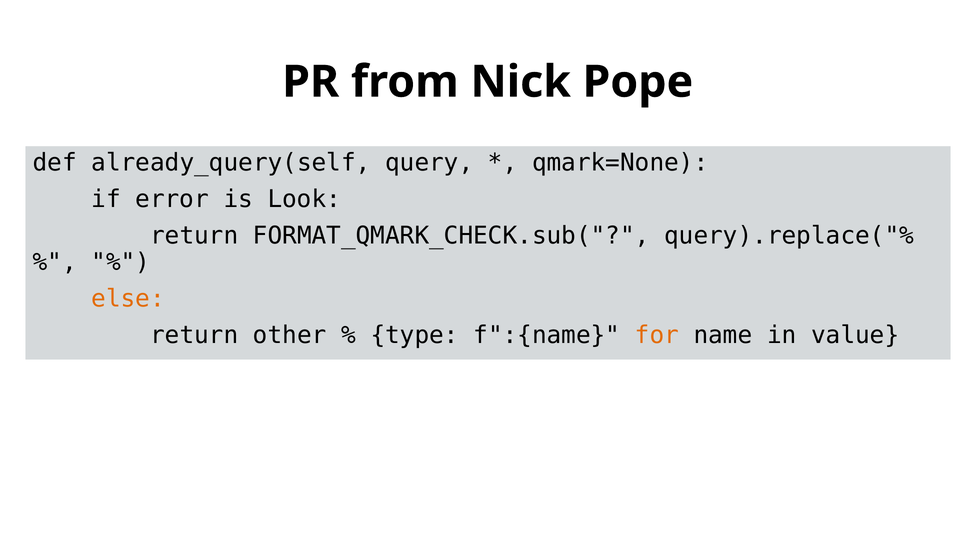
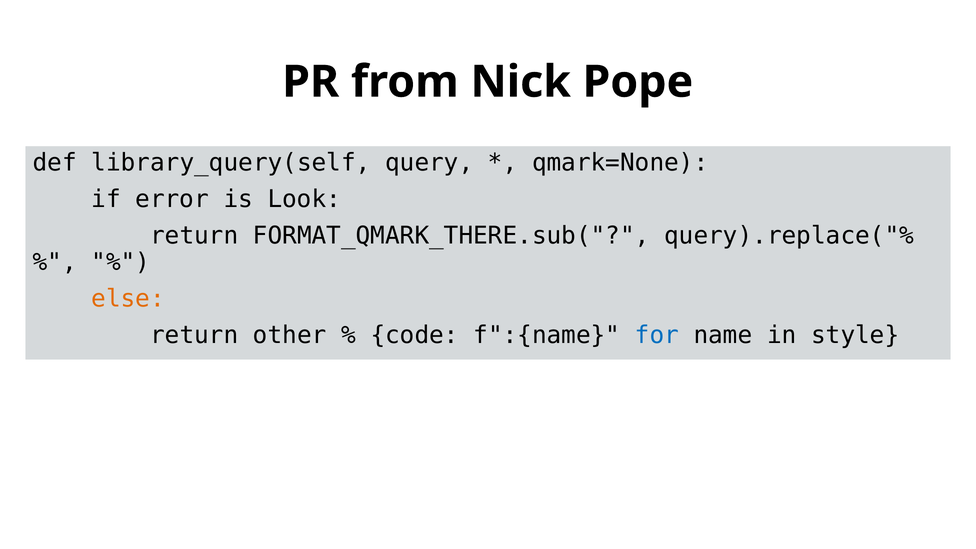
already_query(self: already_query(self -> library_query(self (231, 163)
FORMAT_QMARK_CHECK.sub(: FORMAT_QMARK_CHECK.sub( -> FORMAT_QMARK_THERE.sub( (451, 236)
type: type -> code (415, 335)
for colour: orange -> blue (657, 335)
value: value -> style (855, 335)
